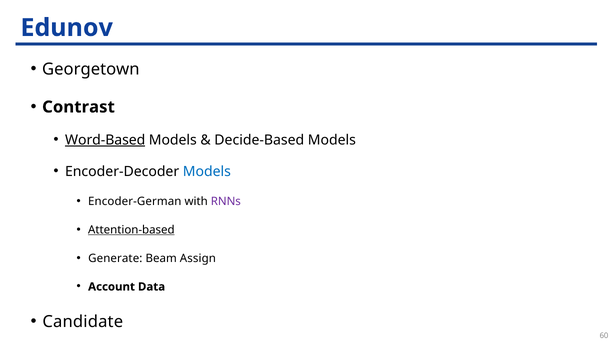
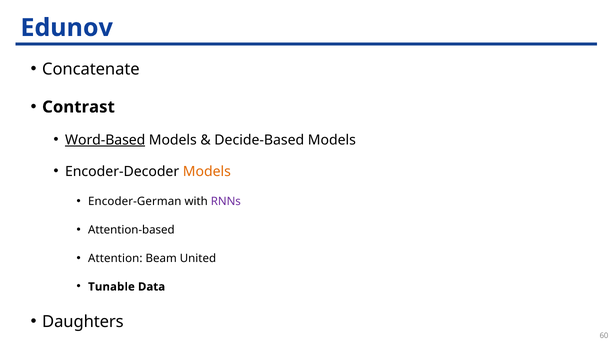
Georgetown: Georgetown -> Concatenate (91, 69)
Models colour: blue -> orange (207, 171)
Attention-based underline: present -> none (131, 230)
Generate: Generate -> Attention (115, 258)
Assign: Assign -> United (198, 258)
Account: Account -> Tunable (111, 287)
Candidate: Candidate -> Daughters (83, 322)
